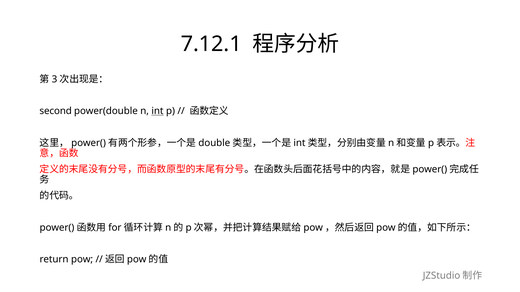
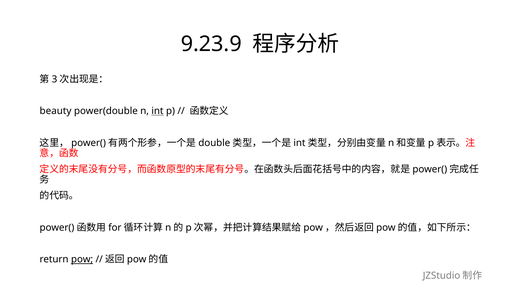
7.12.1: 7.12.1 -> 9.23.9 (211, 44)
second: second -> beauty (56, 111)
pow underline: none -> present (82, 260)
